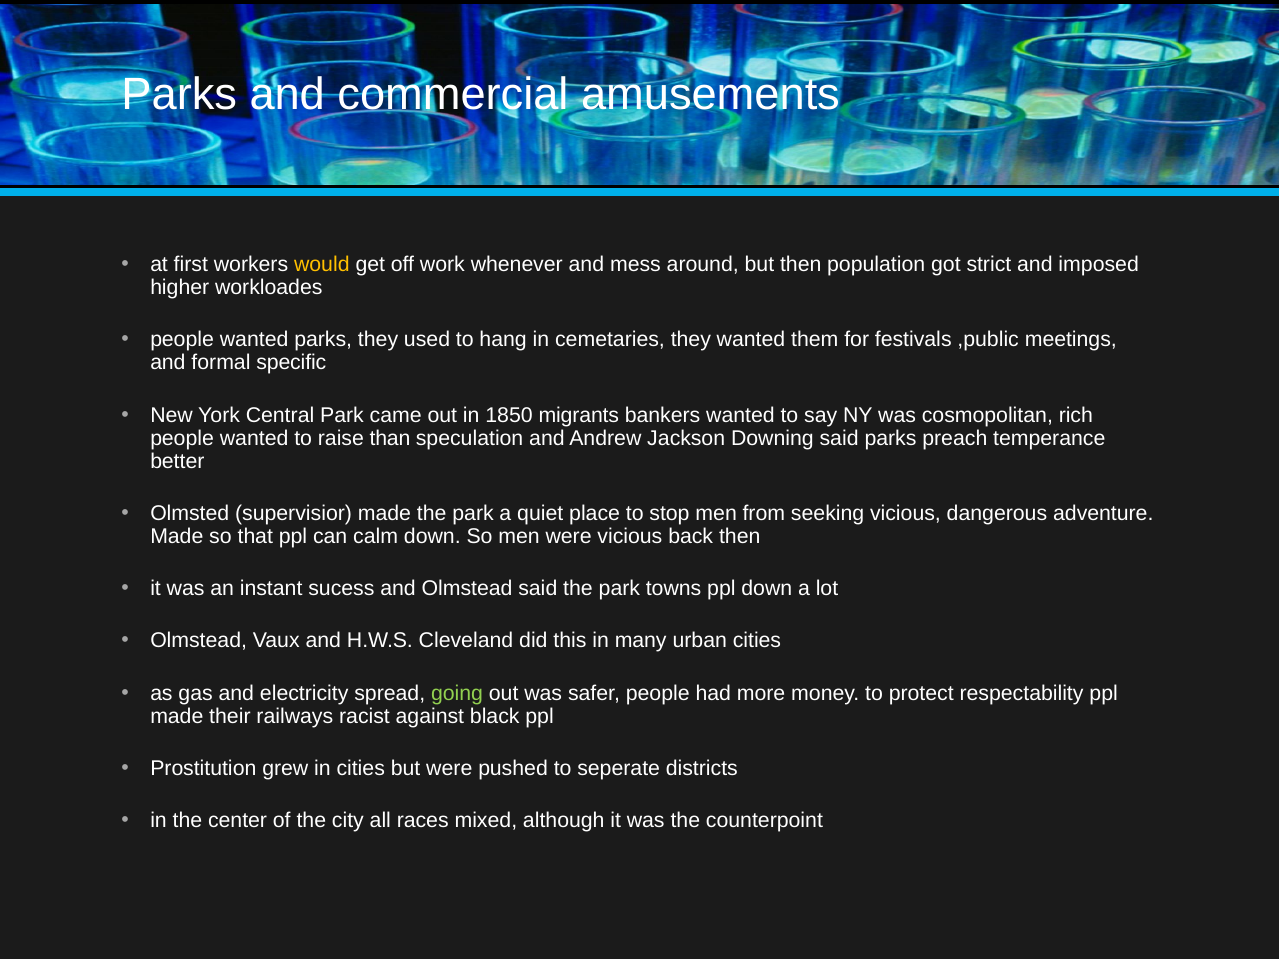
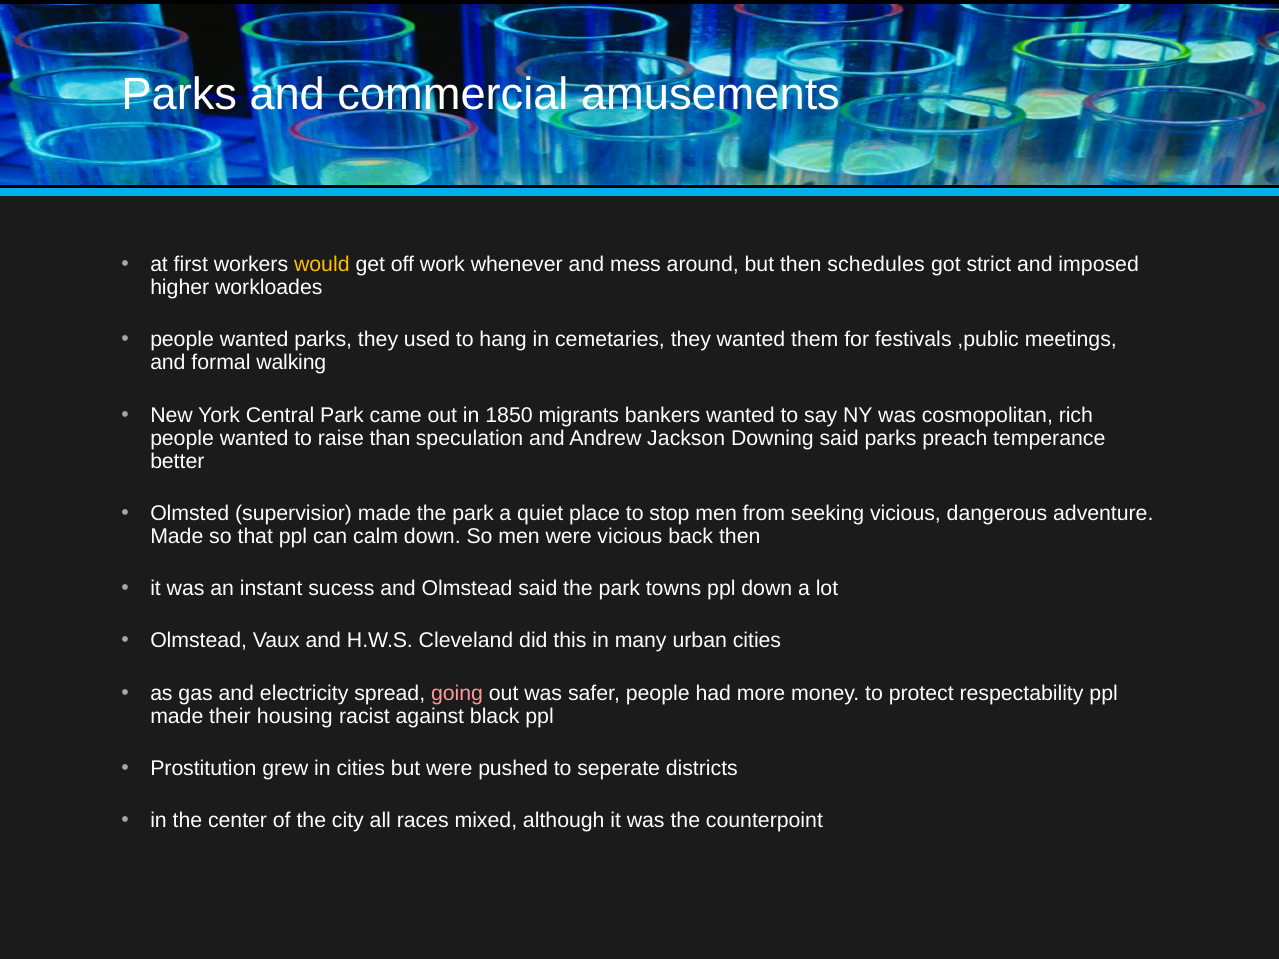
population: population -> schedules (876, 265)
specific: specific -> walking (291, 363)
going colour: light green -> pink (457, 693)
railways: railways -> housing (295, 716)
